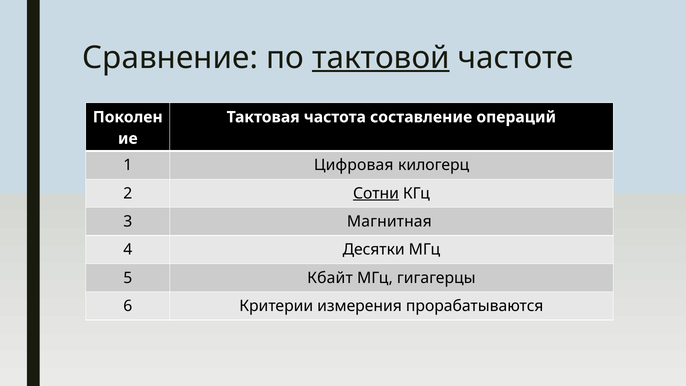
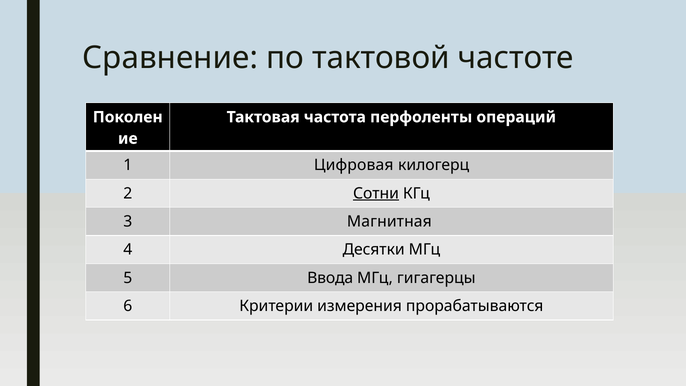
тактовой underline: present -> none (381, 58)
составление: составление -> перфоленты (421, 117)
Кбайт: Кбайт -> Ввода (330, 278)
